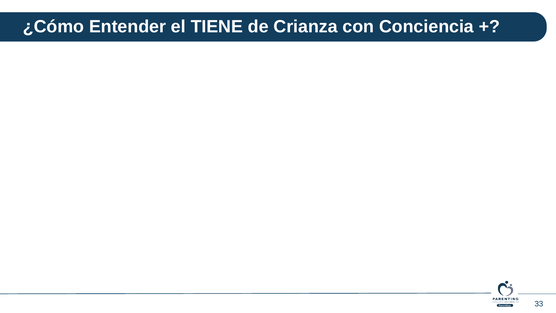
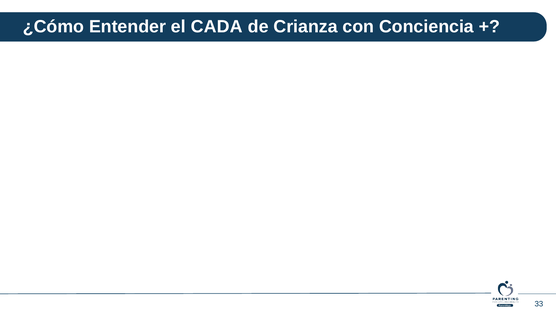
TIENE: TIENE -> CADA (217, 27)
